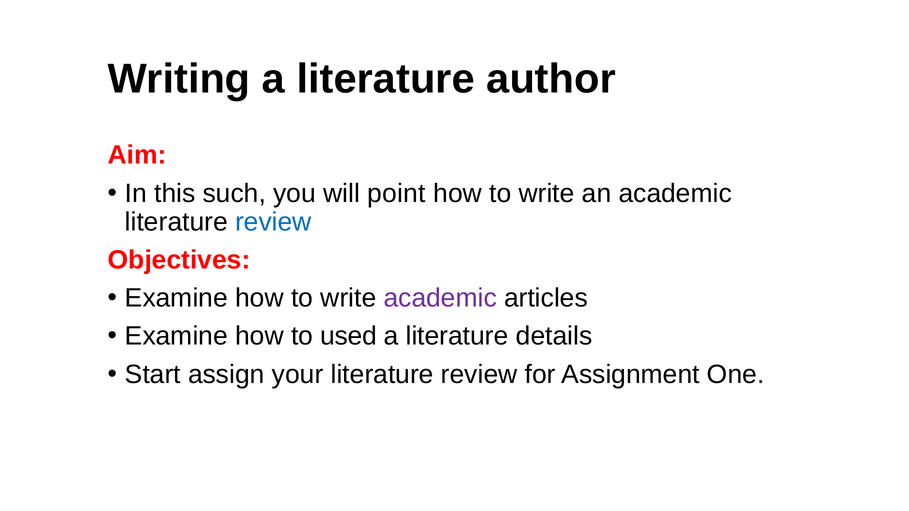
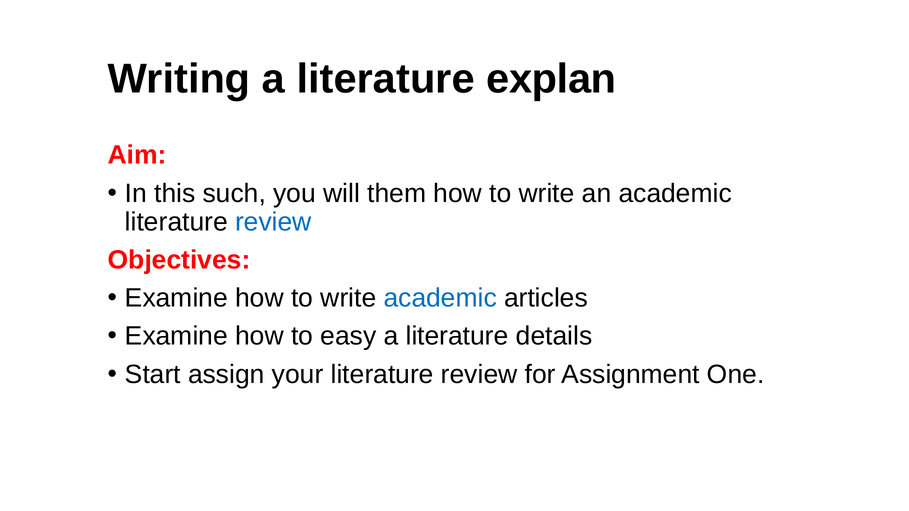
author: author -> explan (551, 79)
point: point -> them (397, 193)
academic colour: purple -> blue (440, 298)
used: used -> easy (348, 336)
